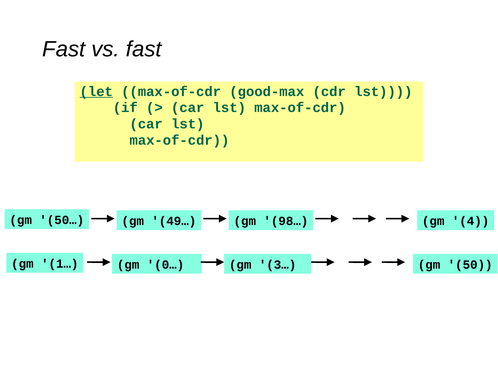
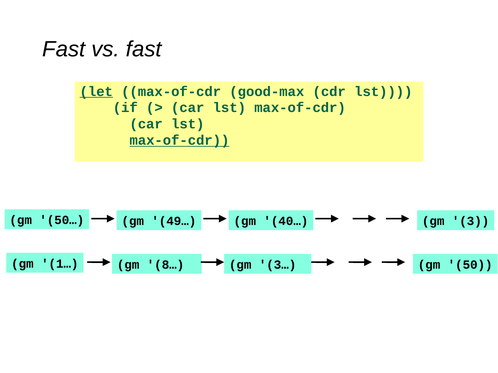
max-of-cdr underline: none -> present (179, 141)
98…: 98… -> 40… (286, 221)
4: 4 -> 3 (471, 221)
0…: 0… -> 8… (165, 265)
